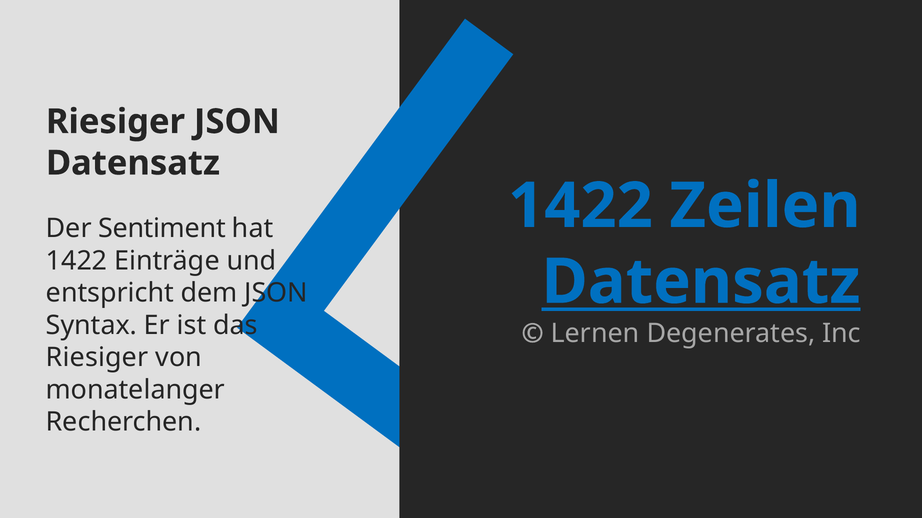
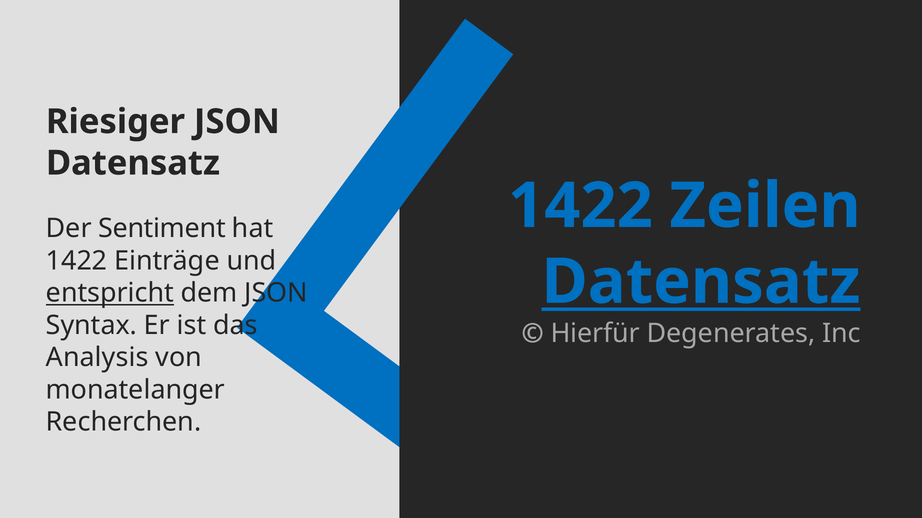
entspricht underline: none -> present (110, 293)
Lernen: Lernen -> Hierfür (595, 334)
Riesiger: Riesiger -> Analysis (97, 358)
